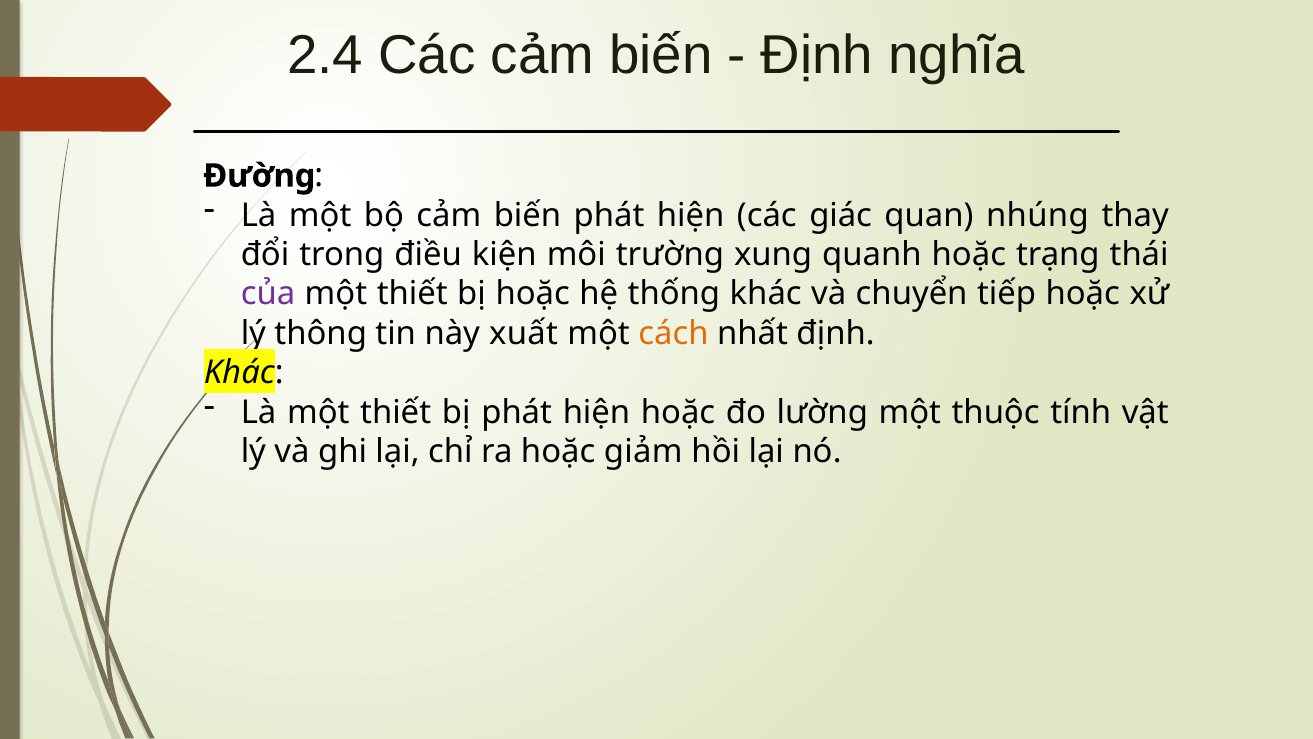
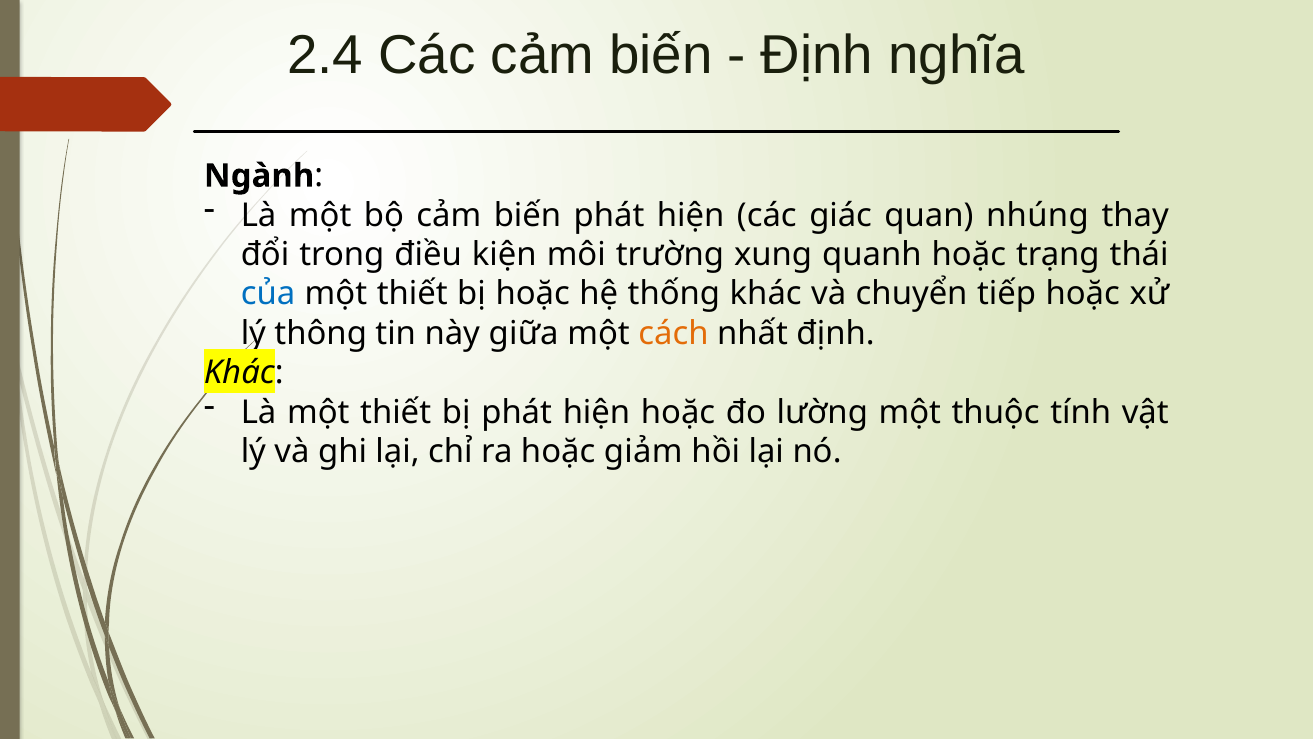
Đường: Đường -> Ngành (259, 176)
của colour: purple -> blue (268, 294)
xuất: xuất -> giữa (524, 333)
